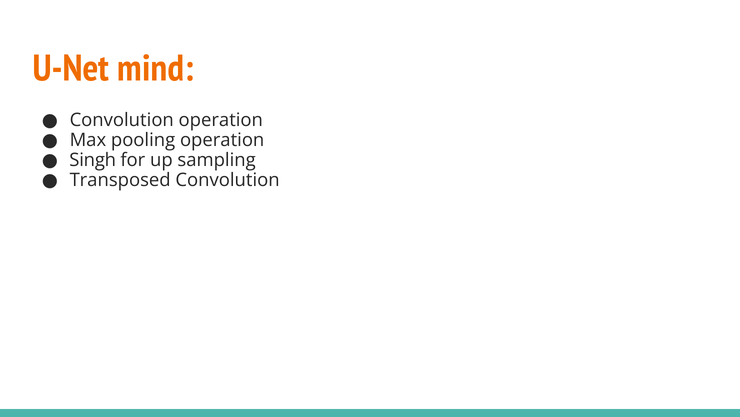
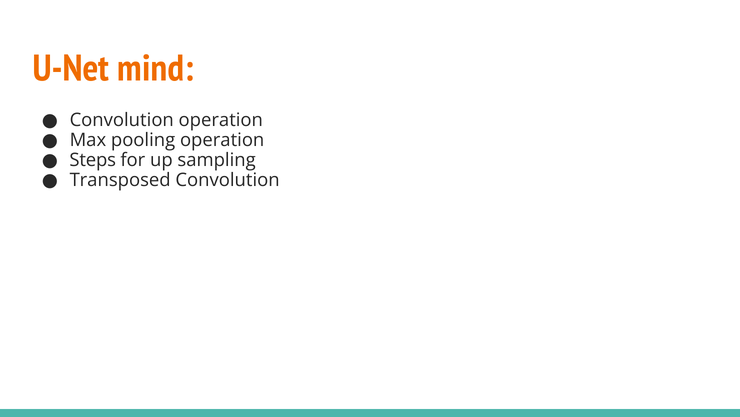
Singh: Singh -> Steps (93, 160)
